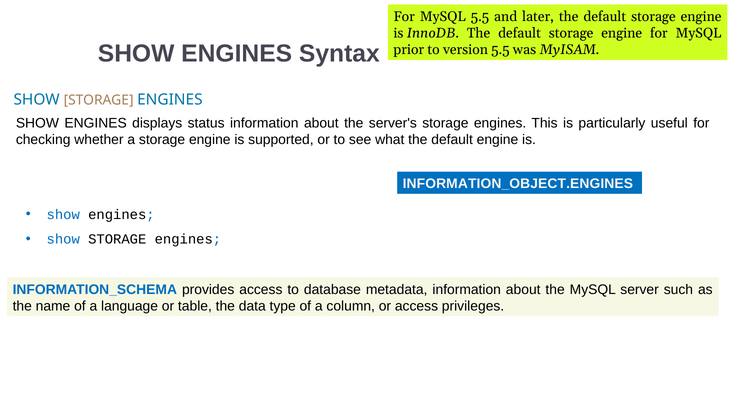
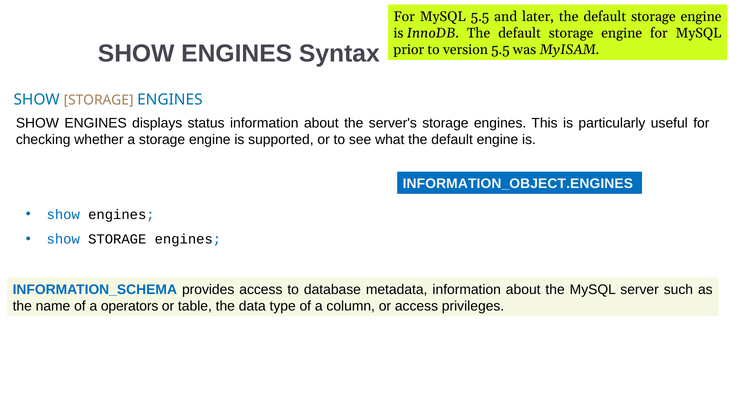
language: language -> operators (130, 306)
